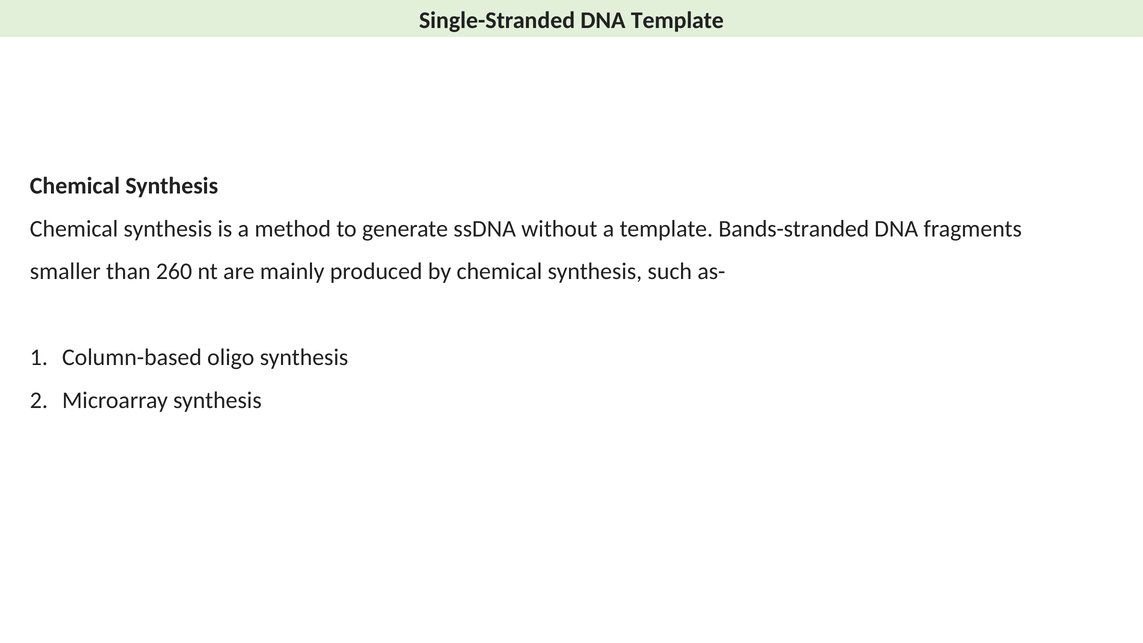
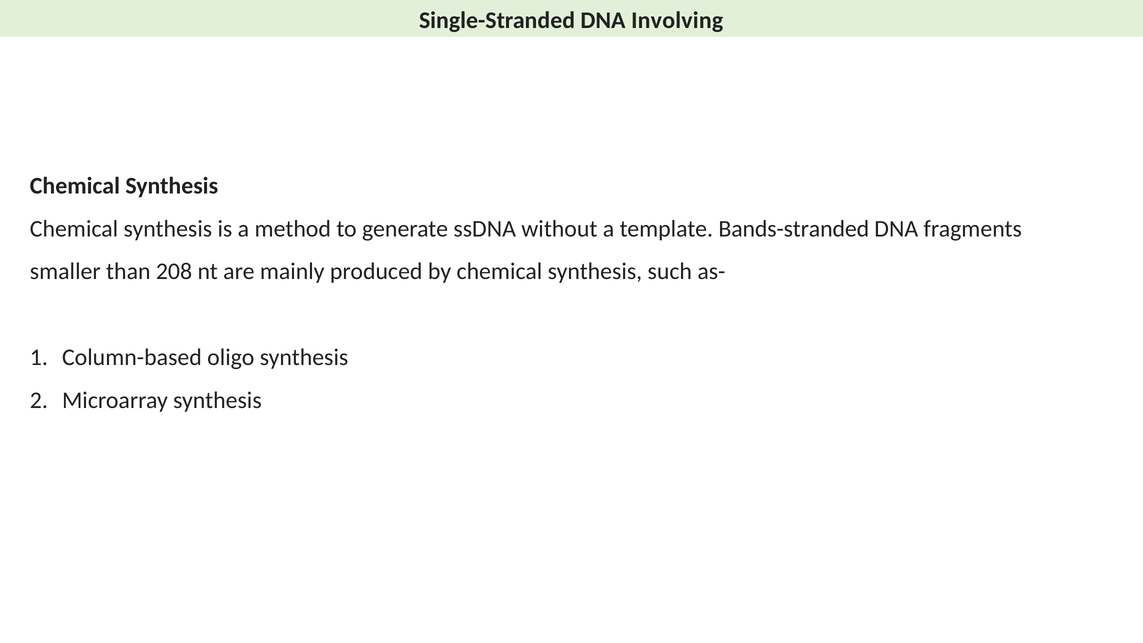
DNA Template: Template -> Involving (677, 20)
260: 260 -> 208 (174, 272)
